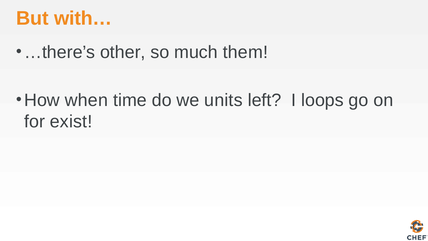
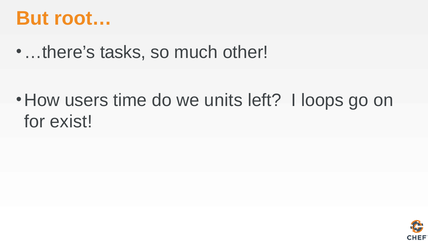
with…: with… -> root… (83, 18)
other: other -> tasks (123, 52)
them: them -> other (245, 52)
when: when -> users (86, 100)
